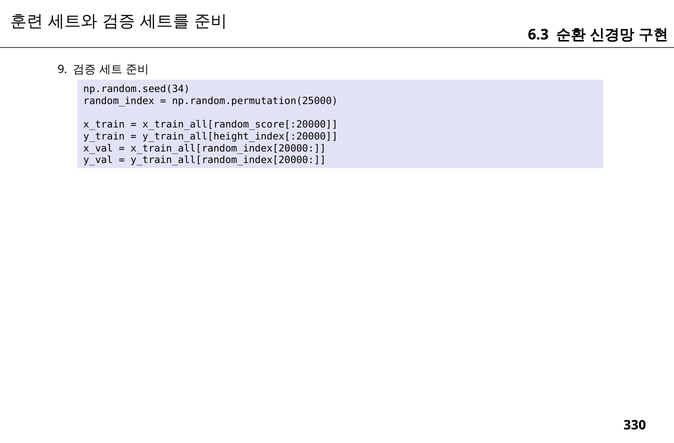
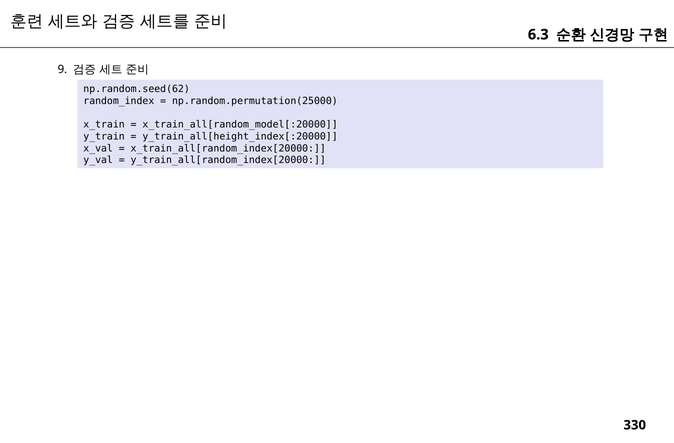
np.random.seed(34: np.random.seed(34 -> np.random.seed(62 (137, 89)
x_train_all[random_score[:20000: x_train_all[random_score[:20000 -> x_train_all[random_model[:20000 (240, 125)
